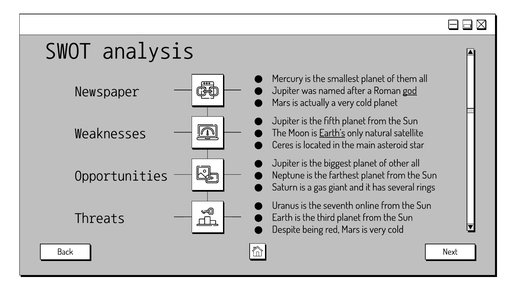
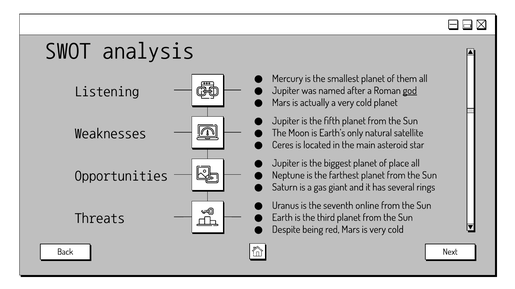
Newspaper: Newspaper -> Listening (107, 91)
Earth’s underline: present -> none (332, 133)
other: other -> place (399, 164)
